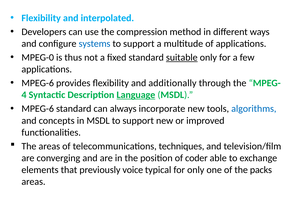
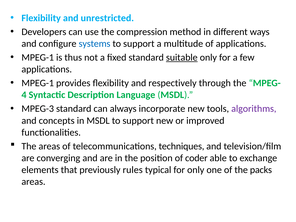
interpolated: interpolated -> unrestricted (107, 18)
MPEG-0: MPEG-0 -> MPEG-1 (38, 57)
MPEG-6: MPEG-6 -> MPEG-1 (38, 83)
additionally: additionally -> respectively (173, 83)
Language underline: present -> none (136, 95)
MPEG-6: MPEG-6 -> MPEG-3 (38, 109)
algorithms colour: blue -> purple (254, 109)
voice: voice -> rules (133, 170)
